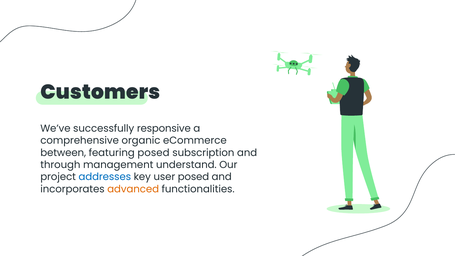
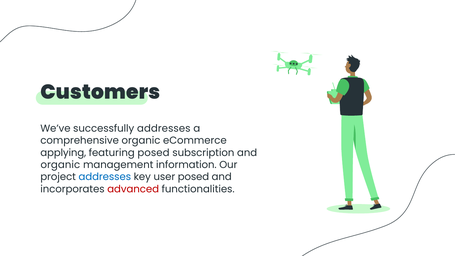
successfully responsive: responsive -> addresses (164, 128)
between: between -> applying (63, 153)
through: through -> organic (60, 165)
understand: understand -> information (186, 165)
advanced colour: orange -> red (133, 189)
